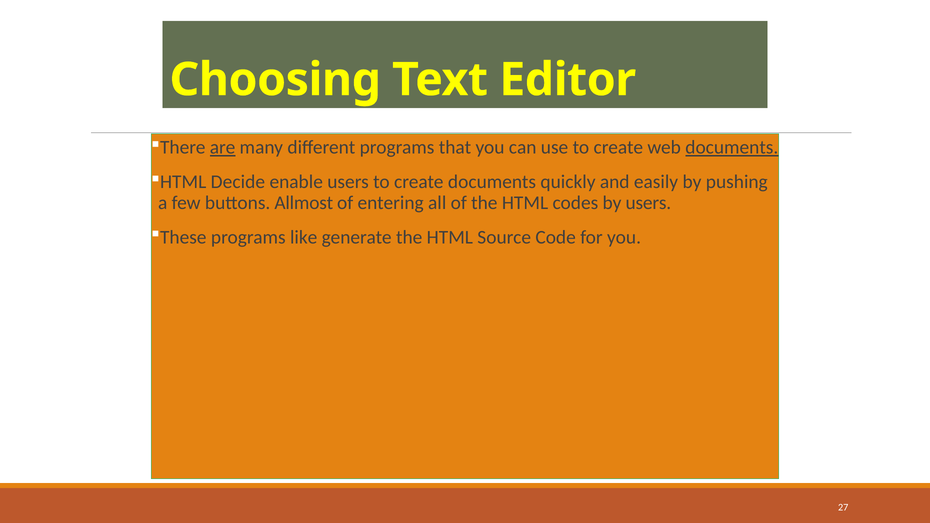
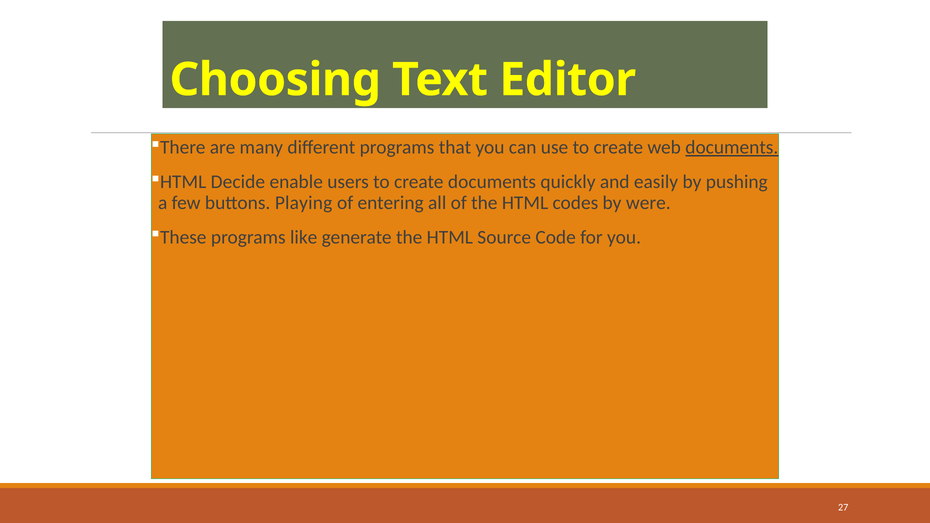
are underline: present -> none (223, 148)
Allmost: Allmost -> Playing (304, 203)
by users: users -> were (648, 203)
